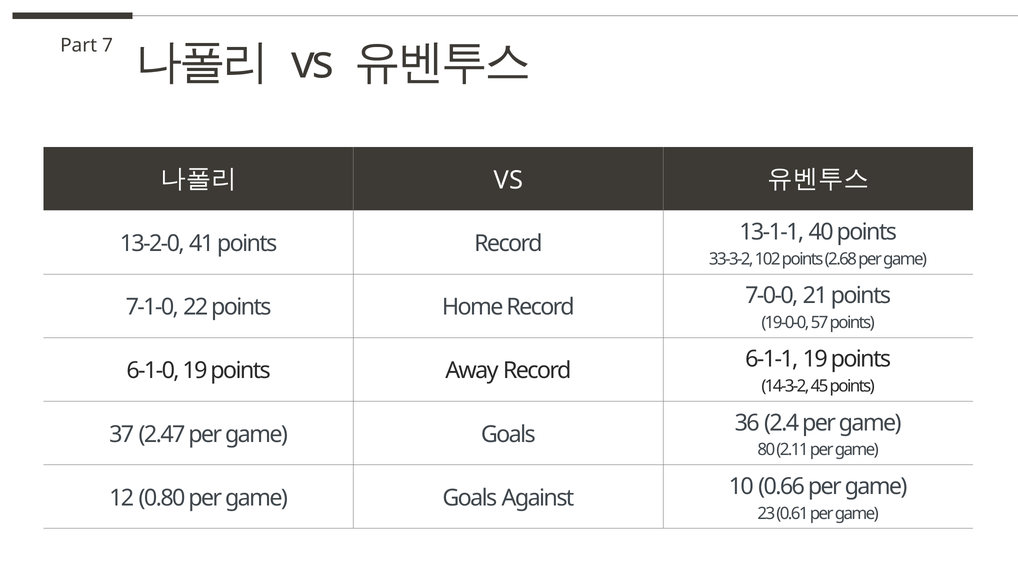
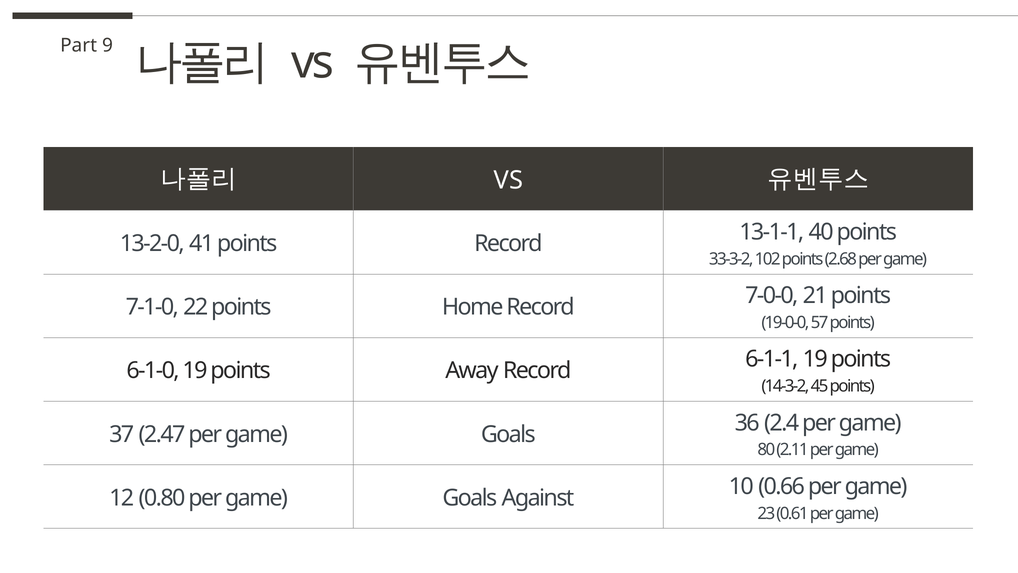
7: 7 -> 9 (108, 45)
